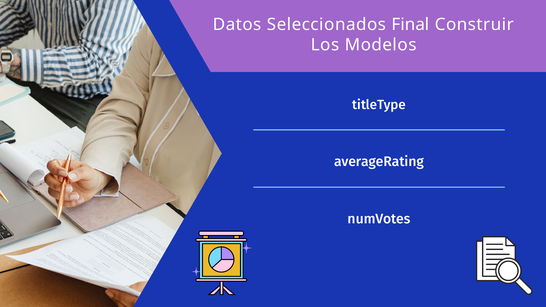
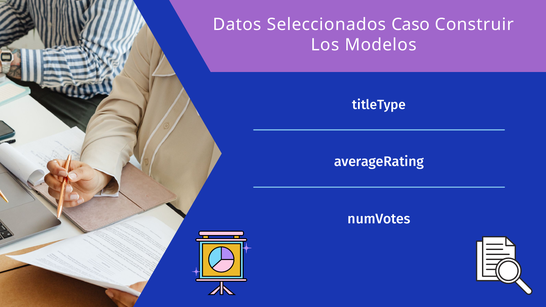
Final: Final -> Caso (411, 25)
